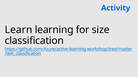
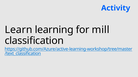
size: size -> mill (101, 30)
